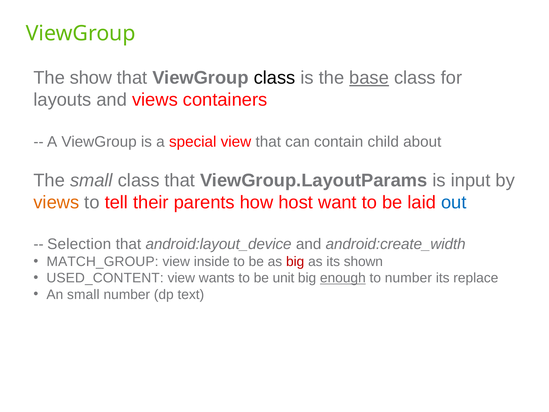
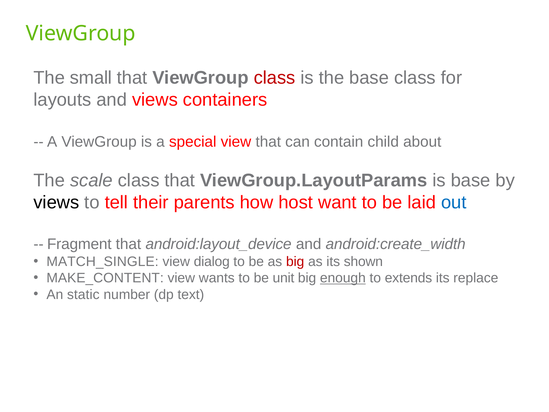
show: show -> small (91, 78)
class colour: black -> red (275, 78)
base underline: present -> none (369, 78)
The small: small -> scale (91, 180)
is input: input -> base (471, 180)
views colour: orange -> black (56, 202)
Selection: Selection -> Fragment (79, 244)
MATCH_GROUP: MATCH_GROUP -> MATCH_SINGLE (103, 261)
inside: inside -> dialog (212, 261)
USED_CONTENT: USED_CONTENT -> MAKE_CONTENT (105, 278)
to number: number -> extends (408, 278)
An small: small -> static (83, 294)
